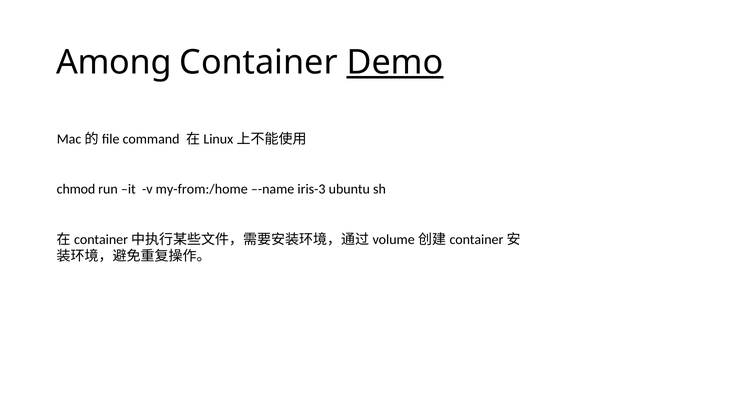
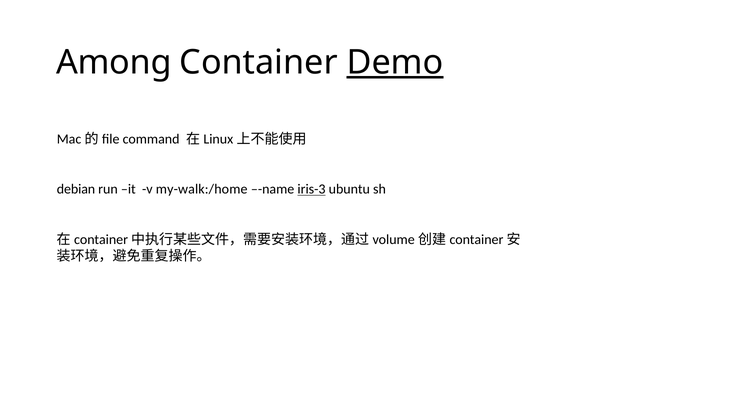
chmod: chmod -> debian (76, 189)
my-from:/home: my-from:/home -> my-walk:/home (202, 189)
iris-3 underline: none -> present (311, 189)
